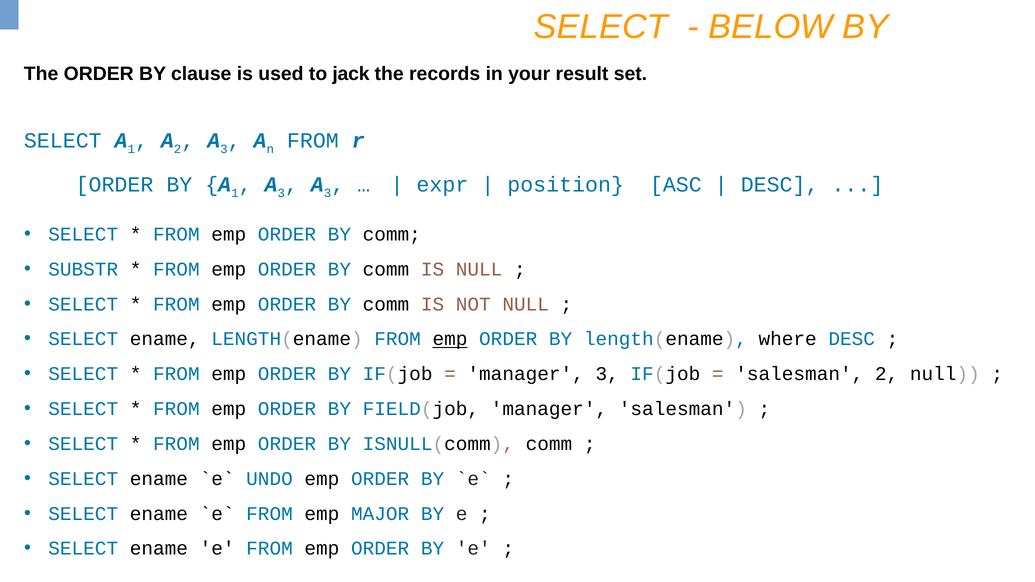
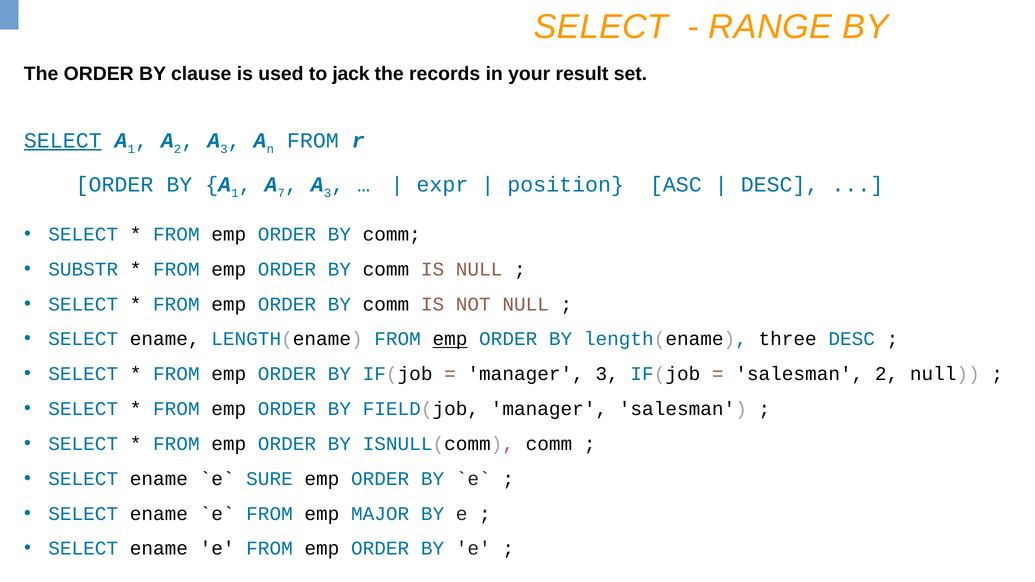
BELOW: BELOW -> RANGE (770, 27)
SELECT underline: none -> present (63, 141)
3: 3 -> 7 (281, 193)
where: where -> three (788, 339)
UNDO: UNDO -> SURE (270, 479)
